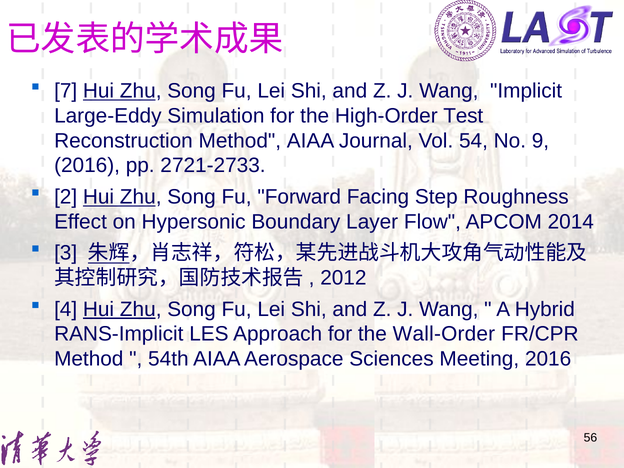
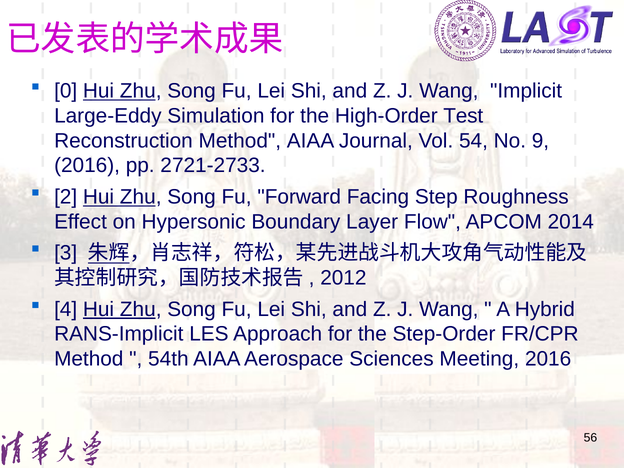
7: 7 -> 0 (66, 91)
Wall-Order: Wall-Order -> Step-Order (444, 334)
